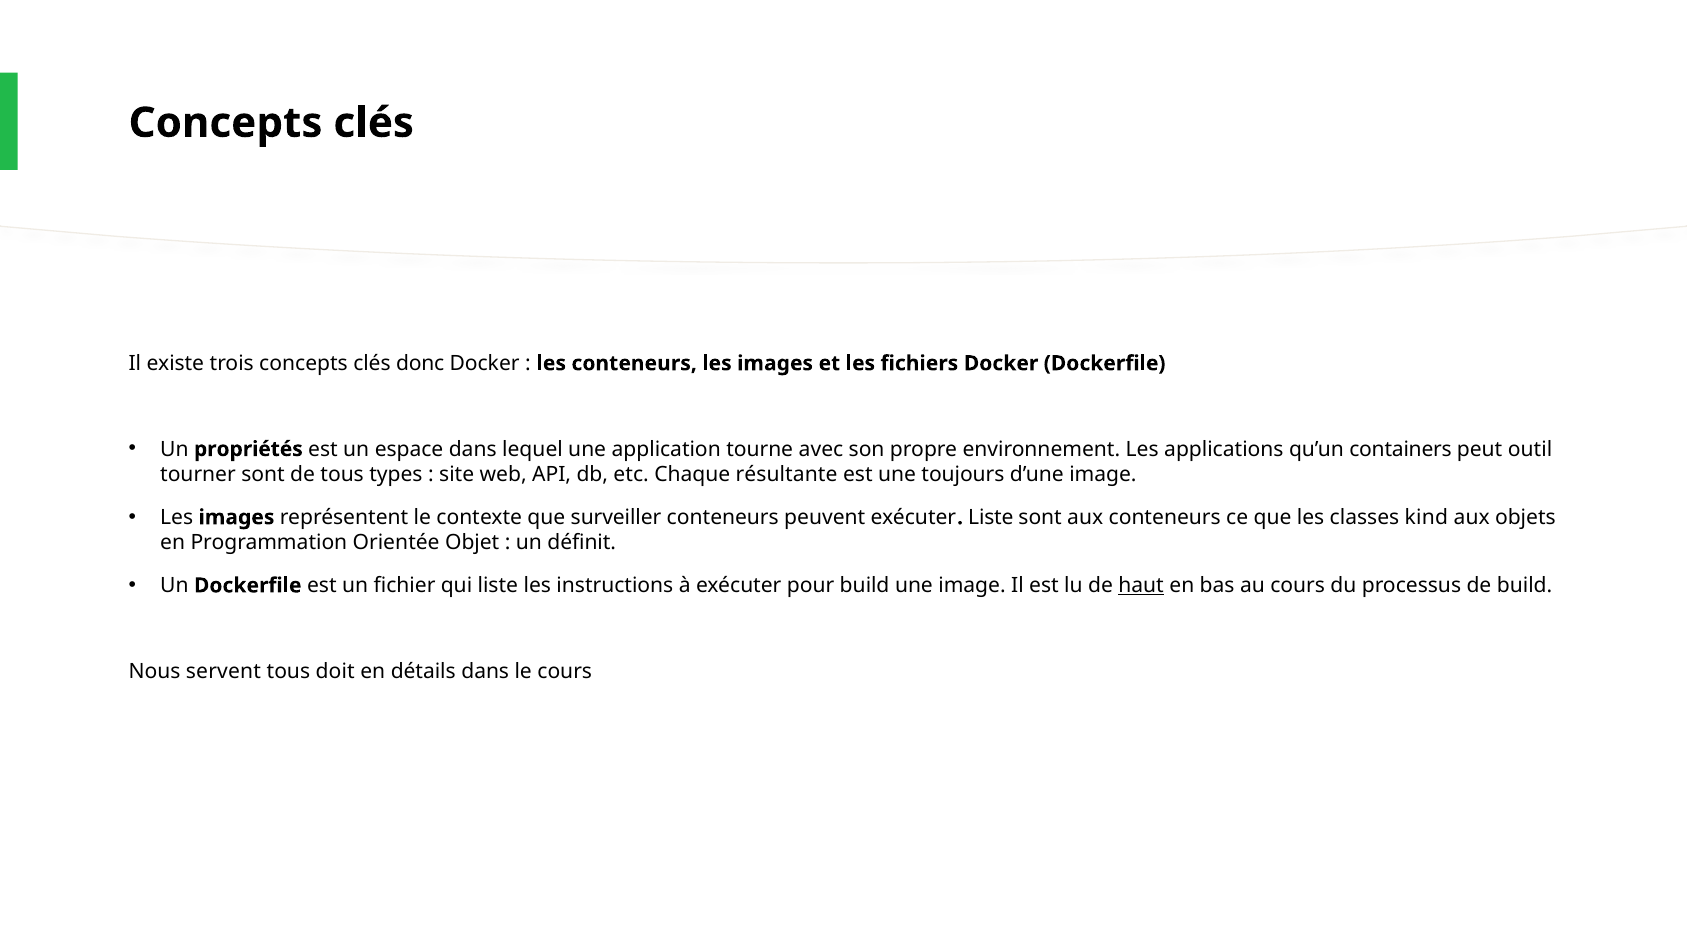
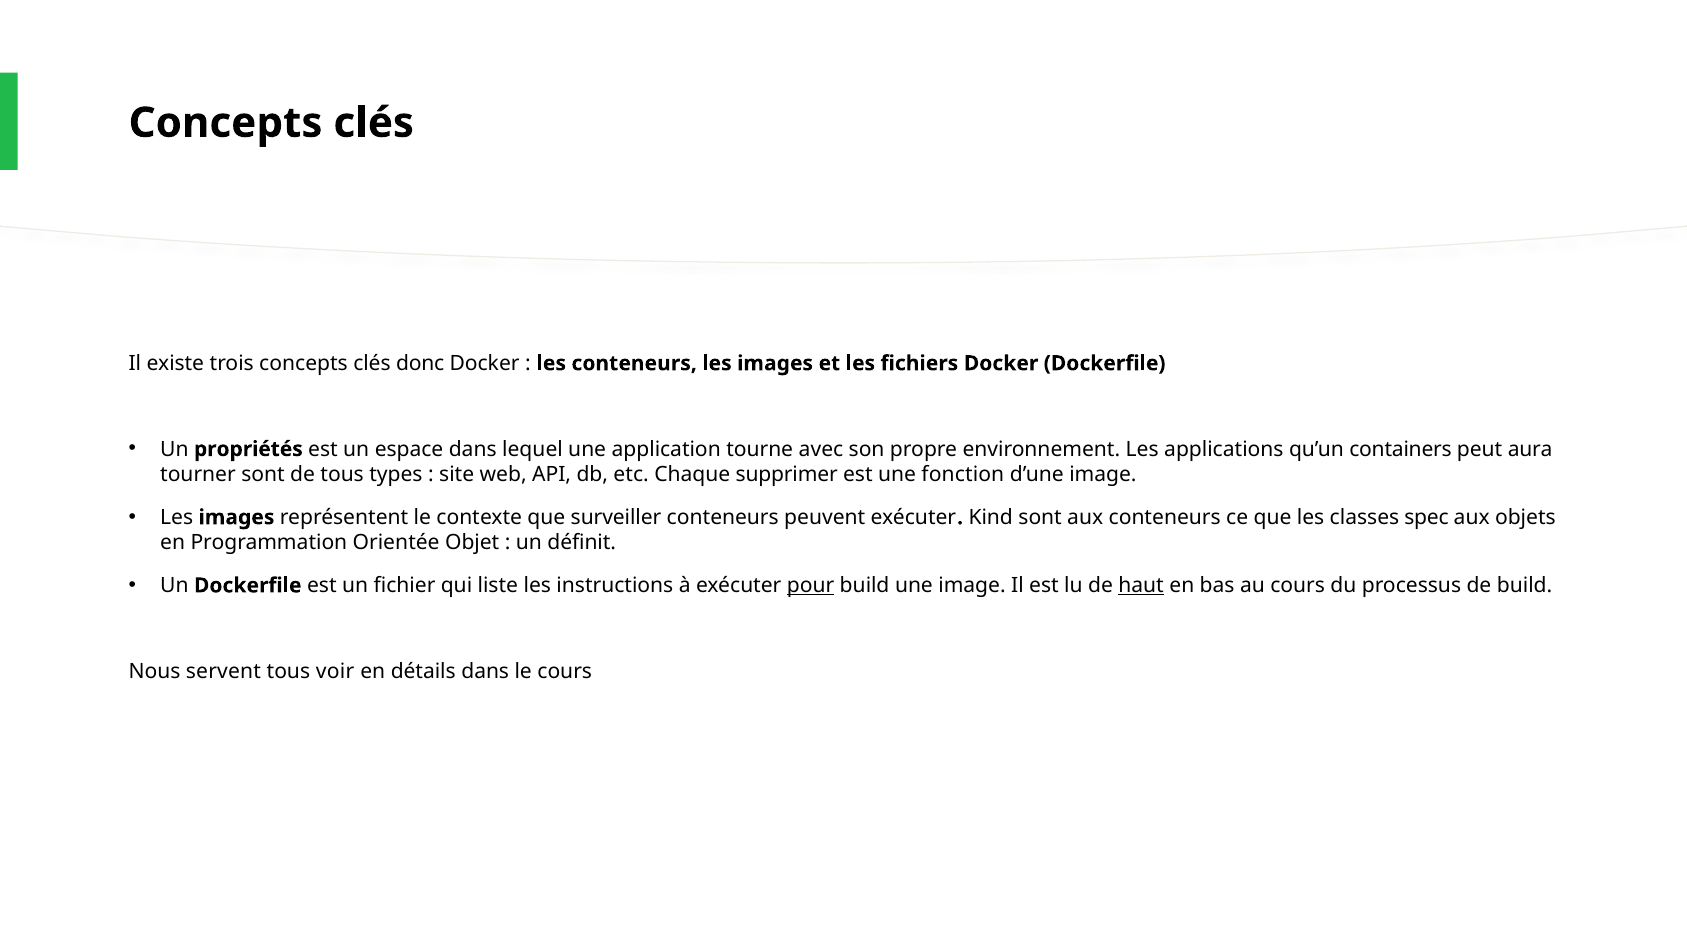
outil: outil -> aura (1530, 449)
résultante: résultante -> supprimer (787, 474)
toujours: toujours -> fonction (963, 474)
exécuter Liste: Liste -> Kind (991, 517)
kind: kind -> spec (1427, 517)
pour underline: none -> present (811, 585)
doit: doit -> voir (335, 671)
